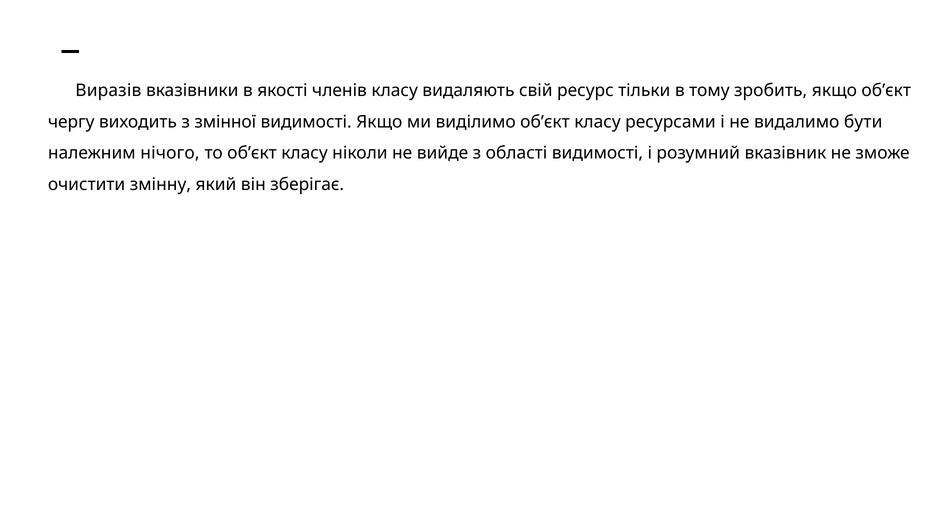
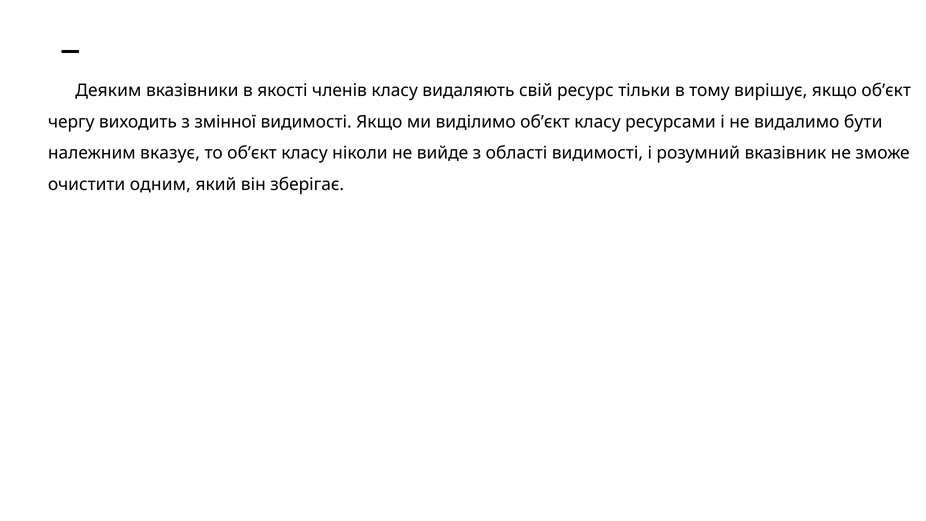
Виразів: Виразів -> Деяким (108, 91)
зробить: зробить -> вирішує (771, 91)
нічого: нічого -> вказує (170, 153)
змінну: змінну -> одним (160, 184)
